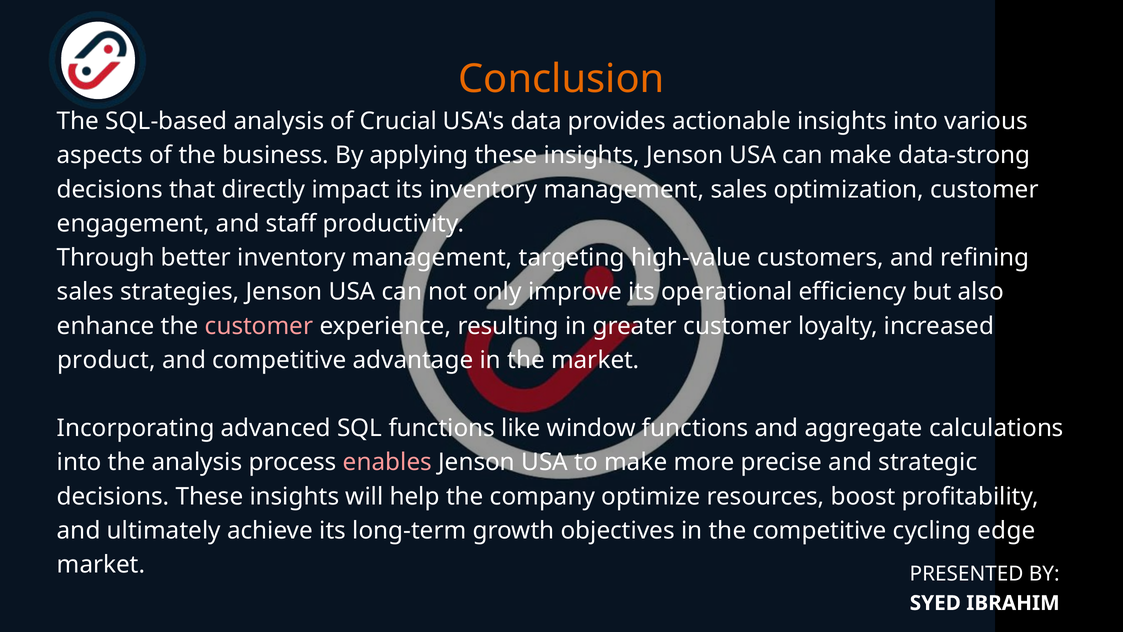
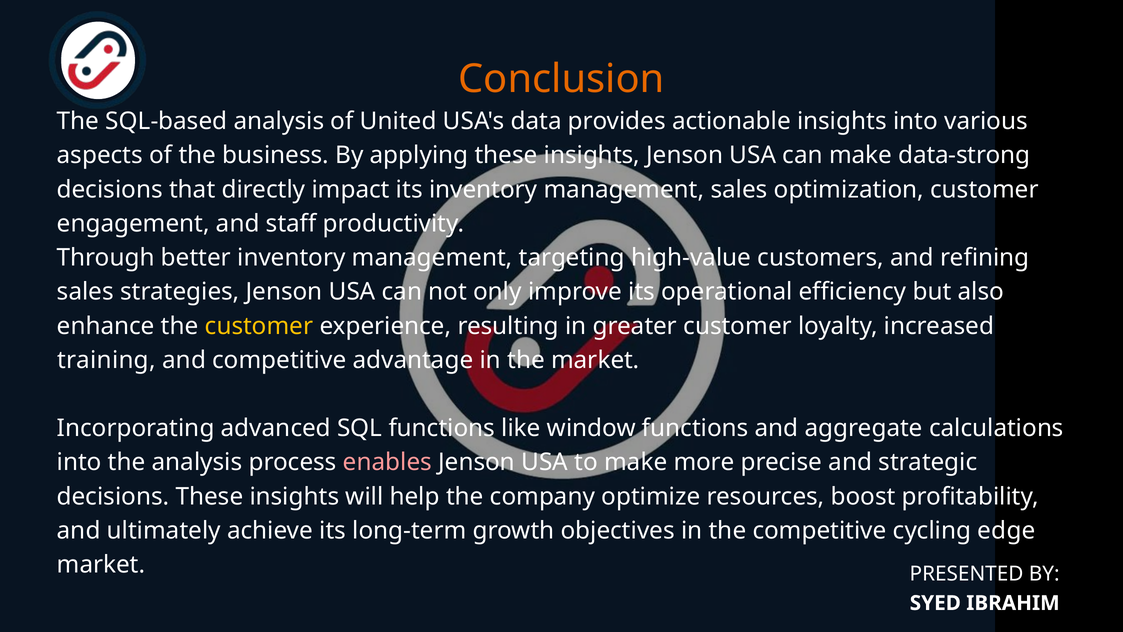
Crucial: Crucial -> United (398, 121)
customer colour: pink -> yellow (259, 326)
product: product -> training (106, 360)
